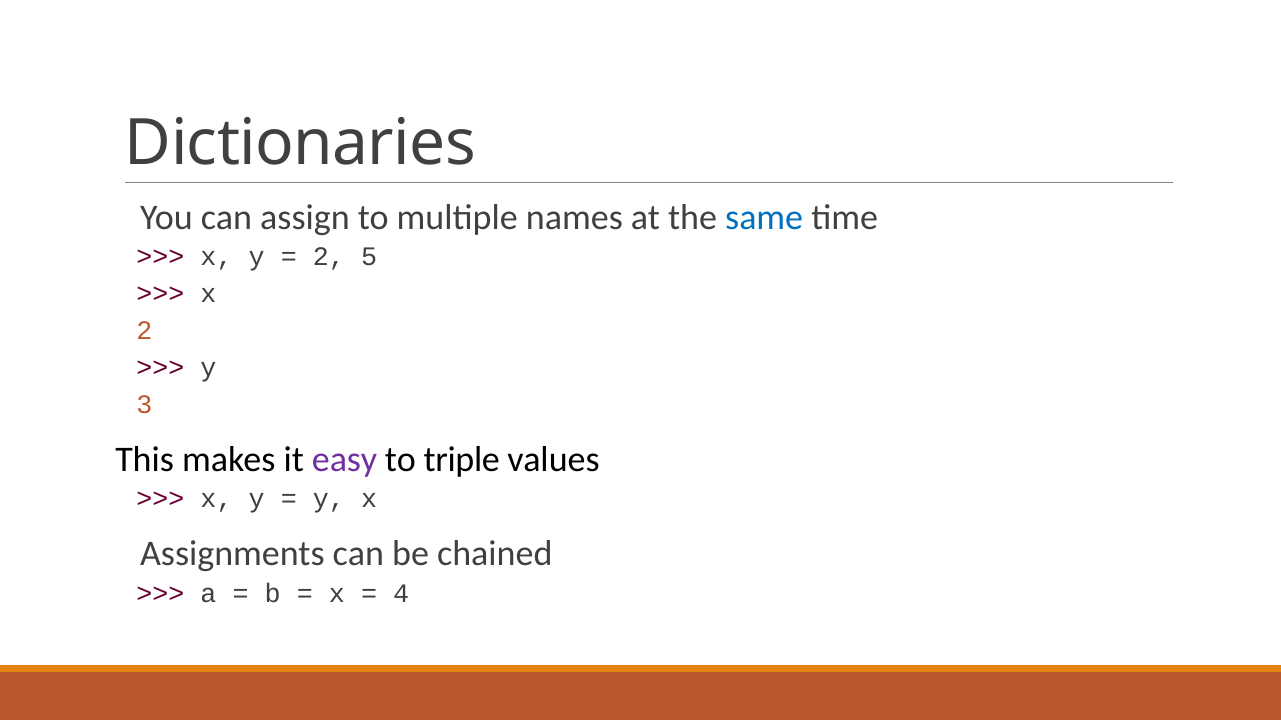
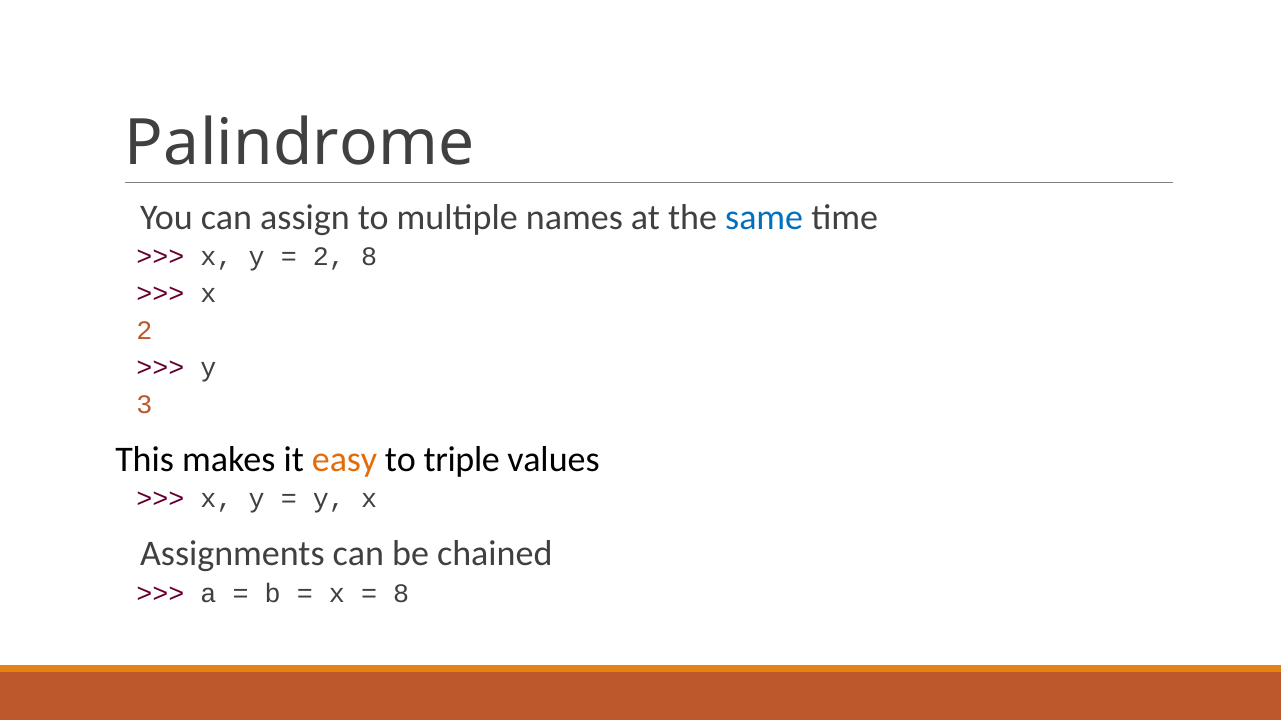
Dictionaries: Dictionaries -> Palindrome (300, 144)
2 5: 5 -> 8 (369, 257)
easy colour: purple -> orange (345, 460)
4: 4 -> 8 (401, 594)
